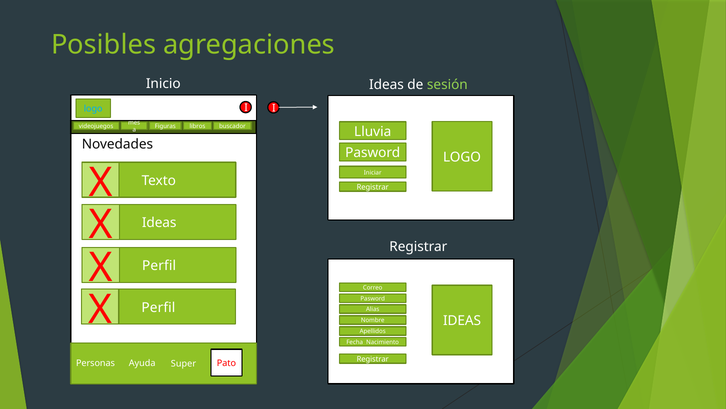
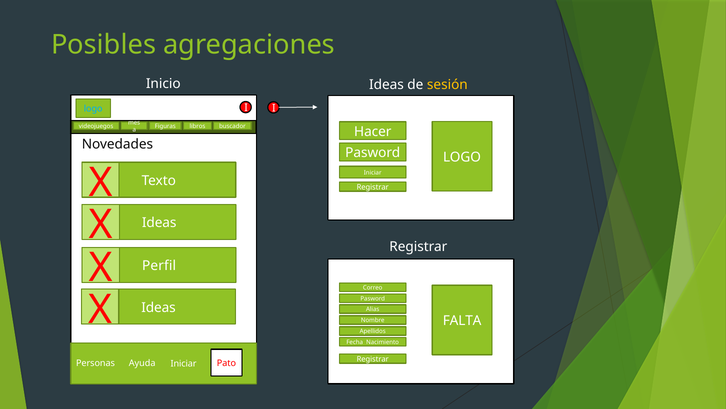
sesión colour: light green -> yellow (447, 85)
Lluvia: Lluvia -> Hacer (373, 131)
Perfil: Perfil -> Ideas (159, 307)
IDEAS: IDEAS -> FALTA (462, 320)
Ayuda Super: Super -> Iniciar (184, 363)
